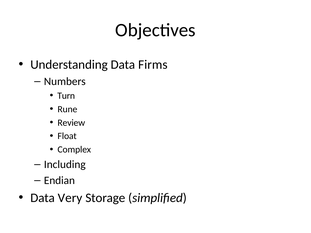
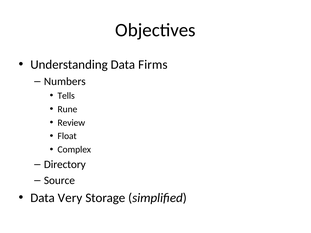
Turn: Turn -> Tells (66, 96)
Including: Including -> Directory (65, 165)
Endian: Endian -> Source (59, 181)
